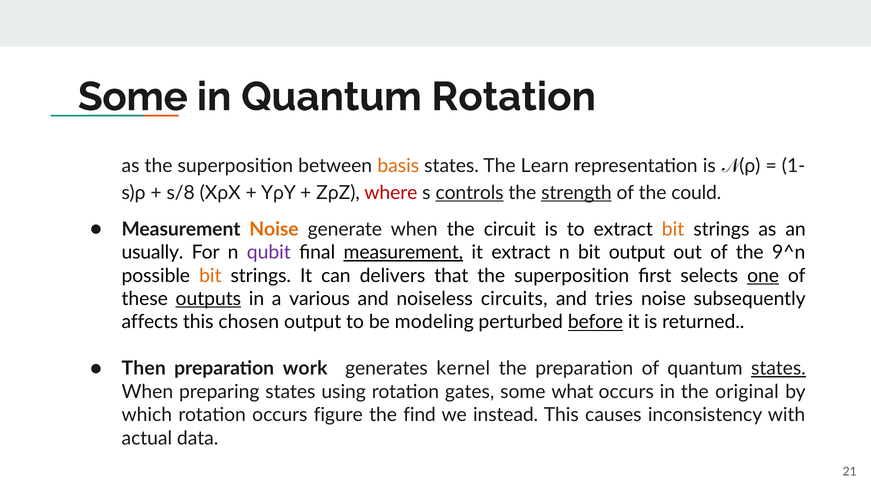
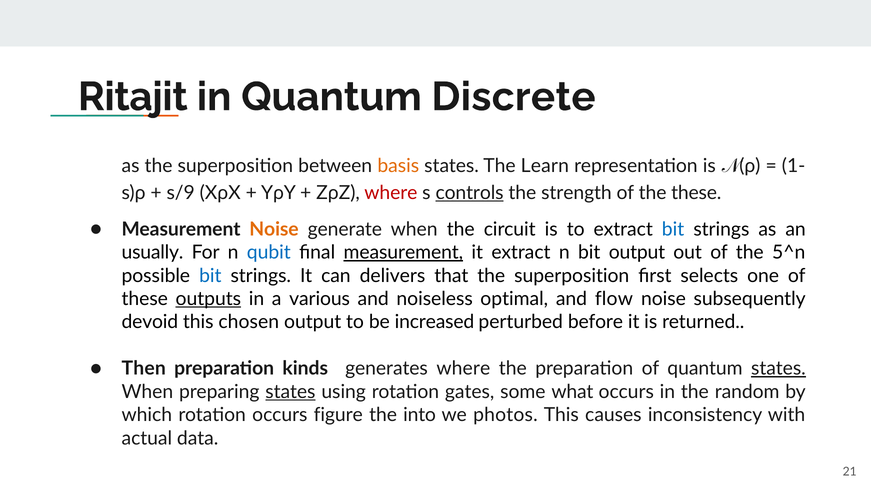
Some: Some -> Ritajit (133, 97)
Quantum Rotation: Rotation -> Discrete (513, 97)
s/8: s/8 -> s/9 (181, 193)
strength underline: present -> none (576, 193)
the could: could -> these (696, 193)
bit colour: orange -> blue (673, 229)
qubit colour: purple -> blue (269, 252)
9^n: 9^n -> 5^n (789, 252)
bit colour: orange -> blue (210, 276)
one underline: present -> none (763, 276)
circuits: circuits -> optimal (514, 299)
tries: tries -> flow (614, 299)
affects: affects -> devoid (150, 322)
modeling: modeling -> increased (434, 322)
before underline: present -> none (595, 322)
work: work -> kinds (305, 368)
generates kernel: kernel -> where (463, 368)
states underline: none -> present (290, 392)
original: original -> random (747, 392)
find: find -> into (420, 415)
instead: instead -> photos (505, 415)
